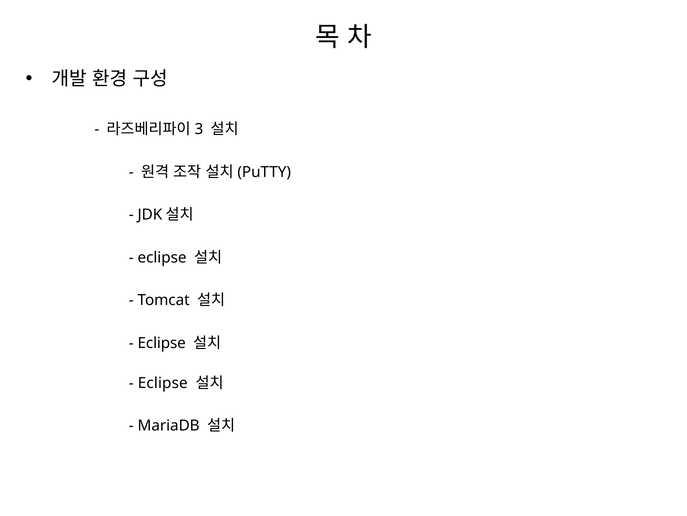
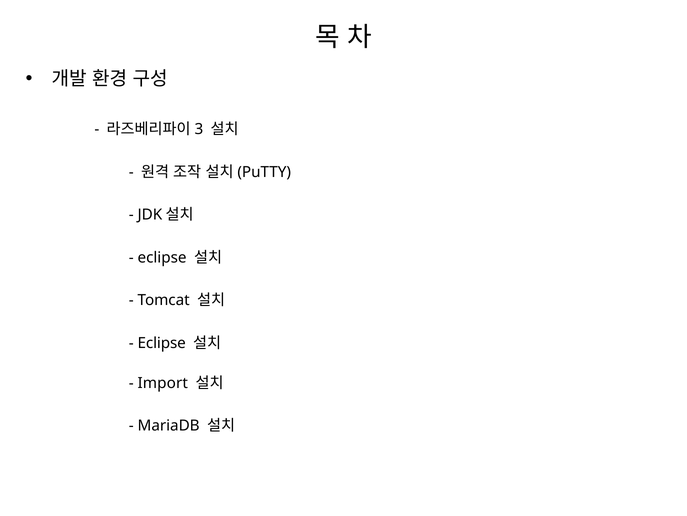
Eclipse: Eclipse -> Import (163, 382)
